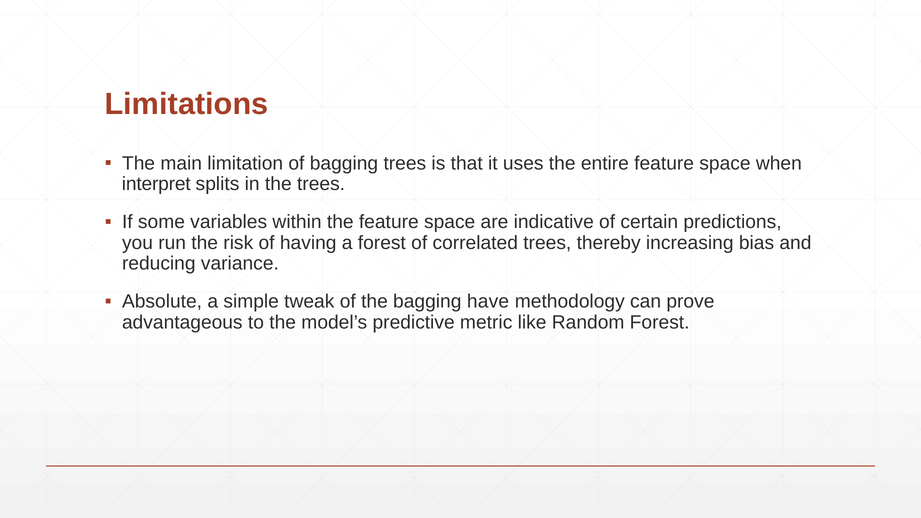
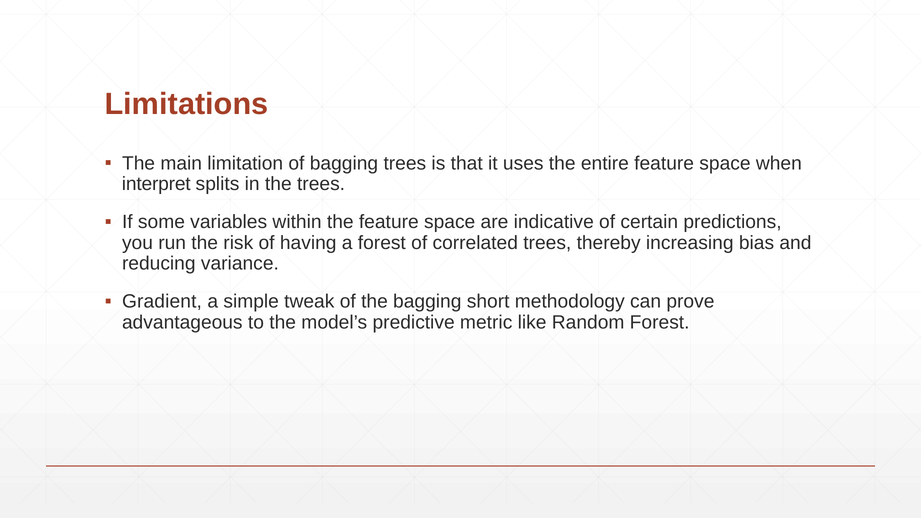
Absolute: Absolute -> Gradient (162, 302)
have: have -> short (488, 302)
